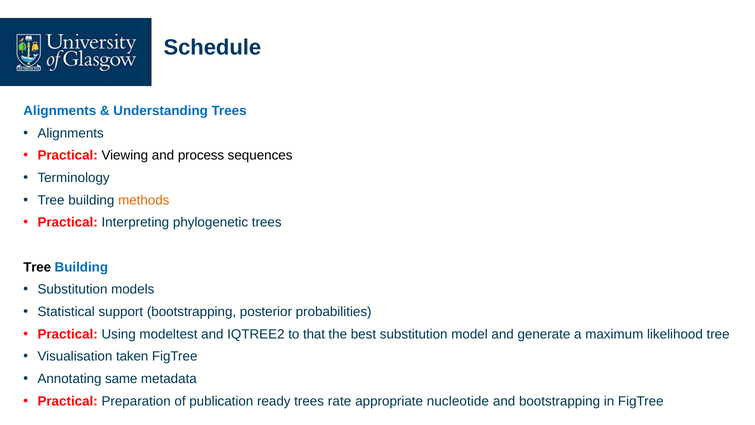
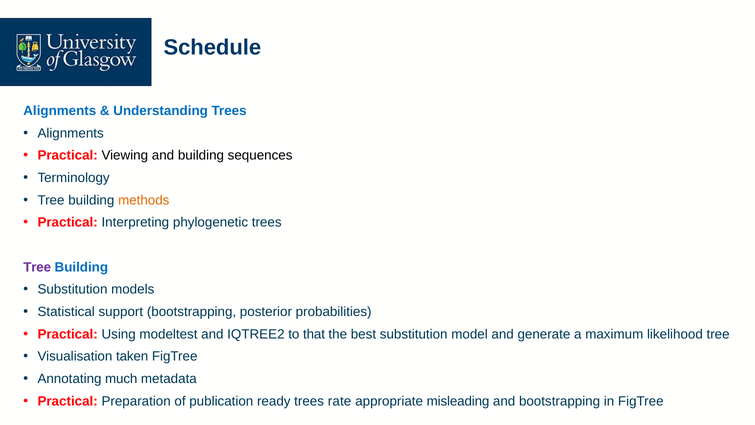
and process: process -> building (201, 155)
Tree colour: black -> purple (37, 267)
same: same -> much (121, 379)
nucleotide: nucleotide -> misleading (458, 401)
